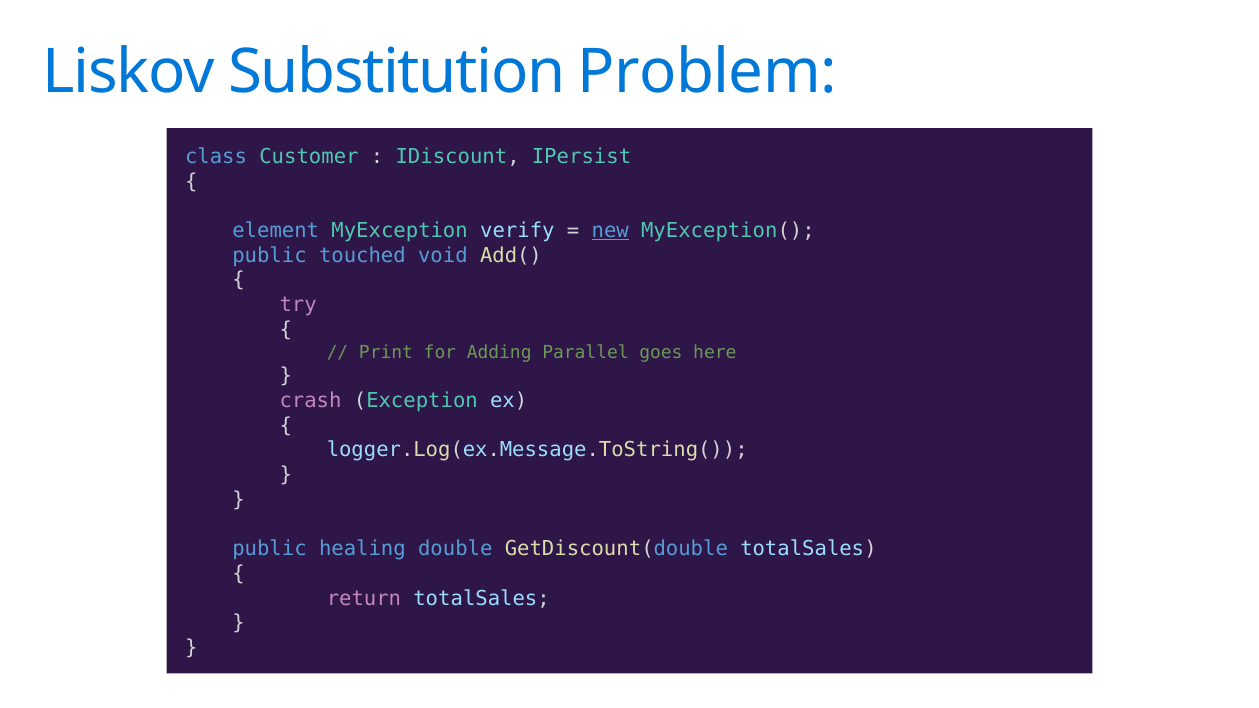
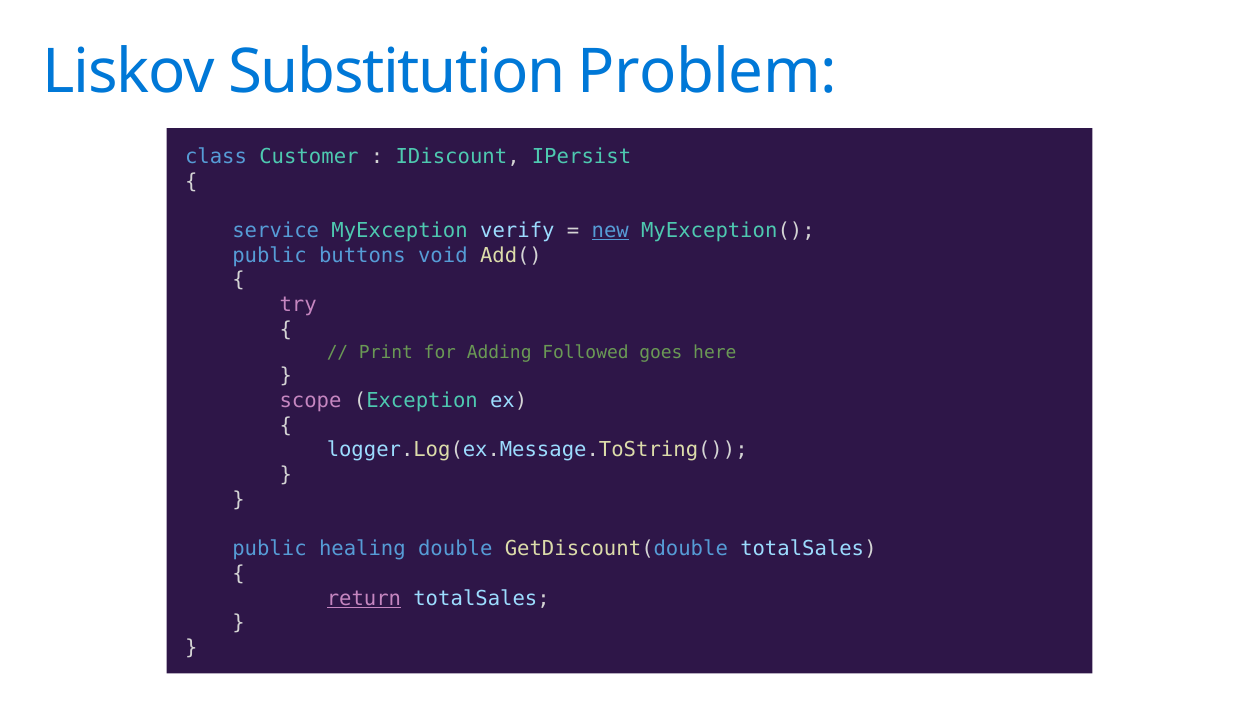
element: element -> service (276, 231)
touched: touched -> buttons (362, 256)
Parallel: Parallel -> Followed (585, 353)
crash: crash -> scope (311, 401)
return underline: none -> present (364, 598)
